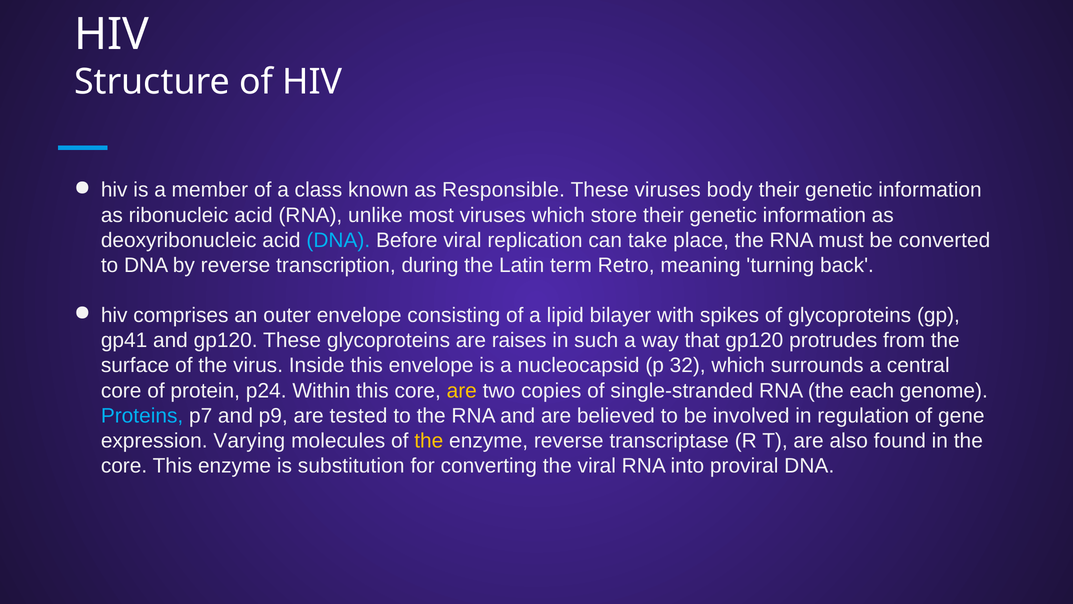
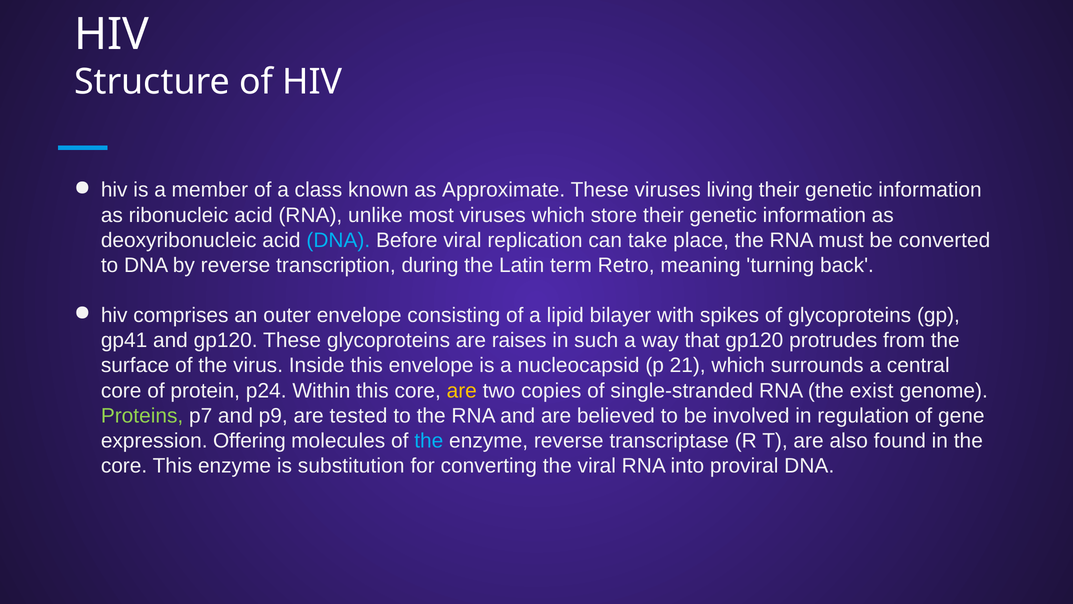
Responsible: Responsible -> Approximate (504, 190)
body: body -> living (730, 190)
32: 32 -> 21 (688, 365)
each: each -> exist (872, 390)
Proteins colour: light blue -> light green (142, 415)
Varying: Varying -> Offering (249, 440)
the colour: yellow -> light blue (429, 440)
